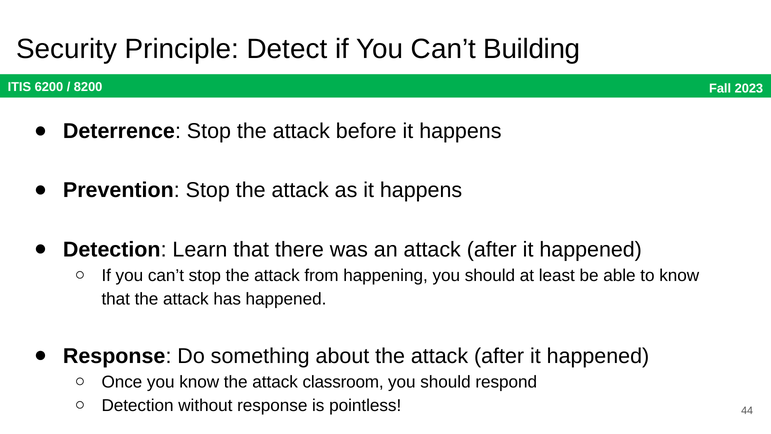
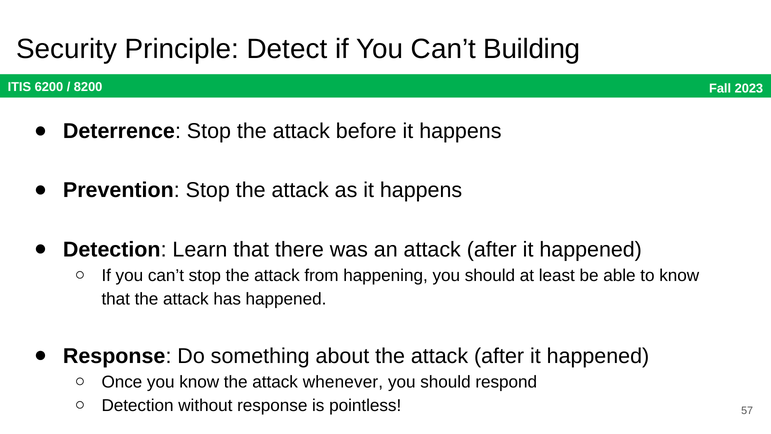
classroom: classroom -> whenever (343, 382)
44: 44 -> 57 (747, 410)
